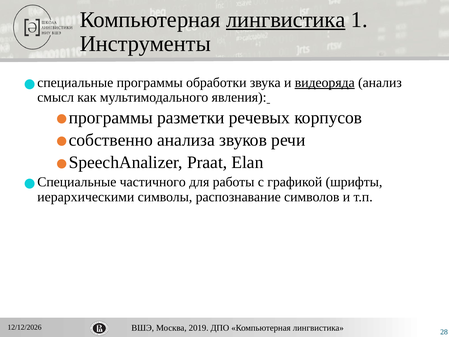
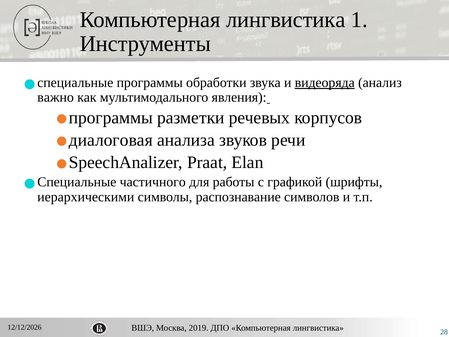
лингвистика underline: present -> none (286, 20)
смысл: смысл -> важно (56, 97)
собственно: собственно -> диалоговая (111, 140)
